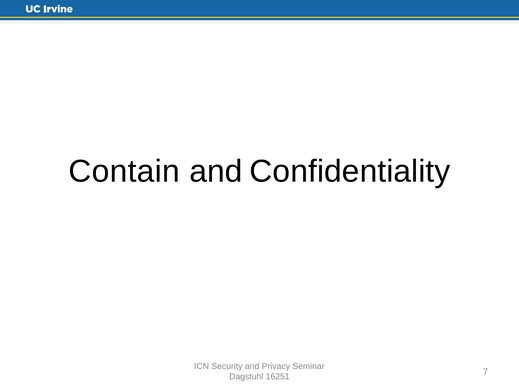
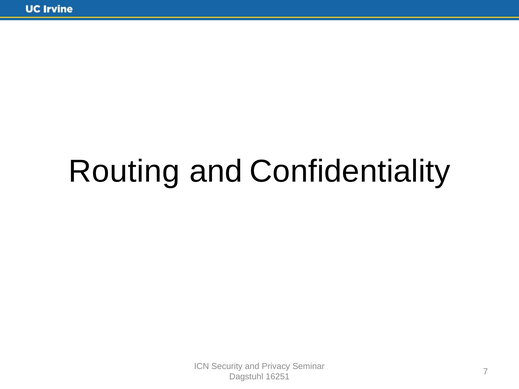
Contain: Contain -> Routing (124, 171)
